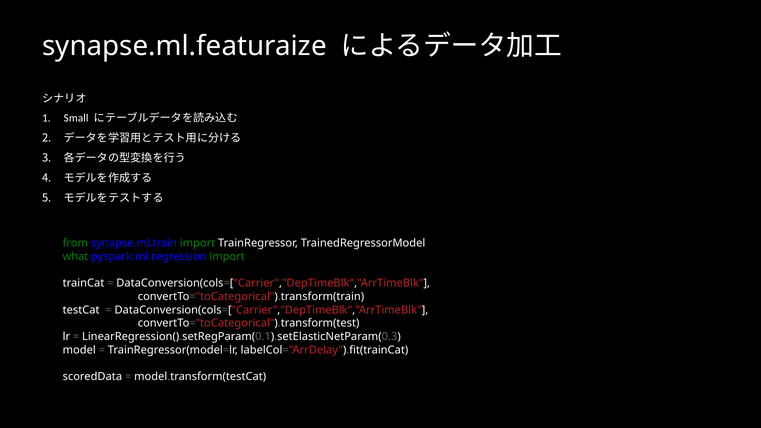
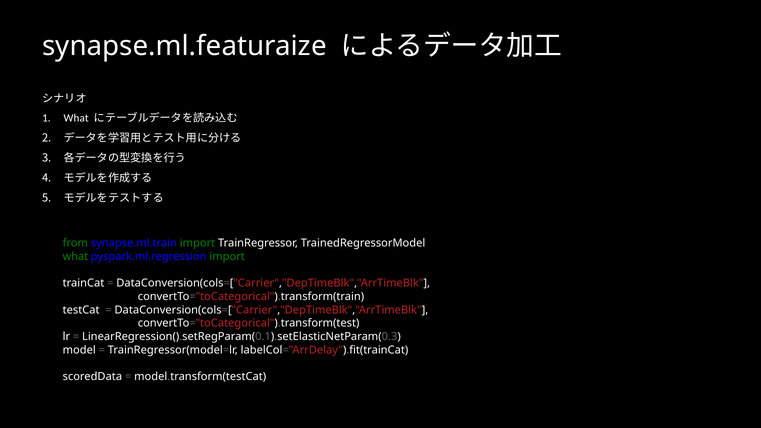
Small: Small -> What (76, 118)
